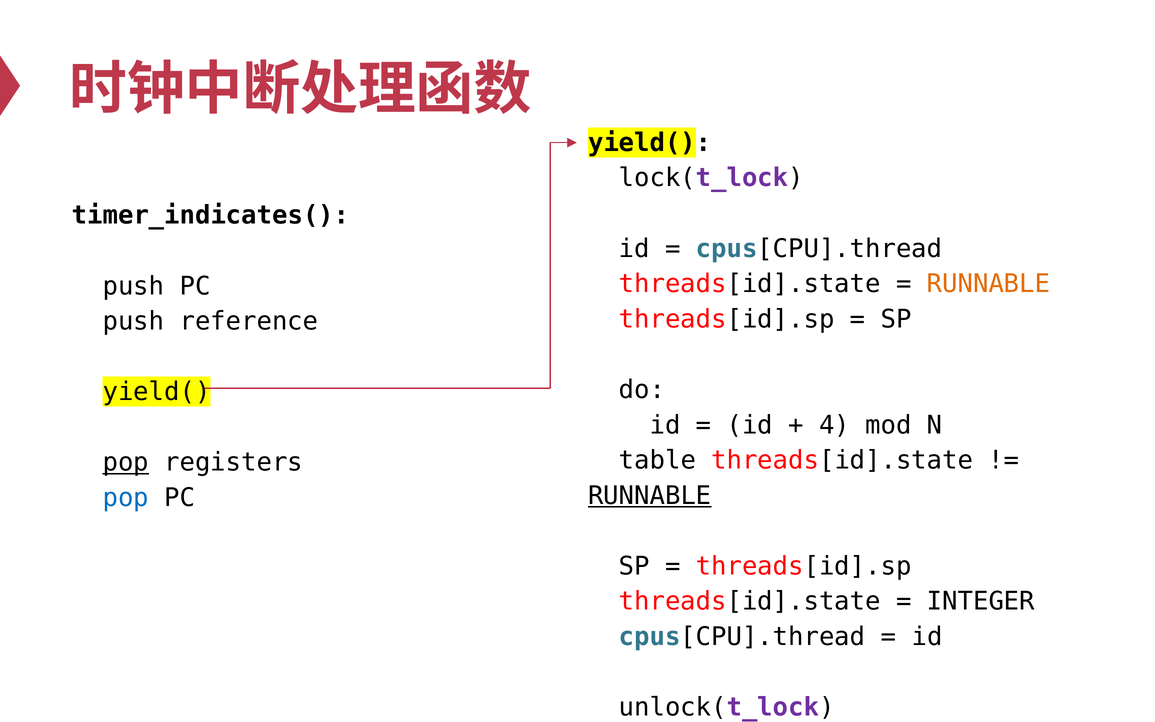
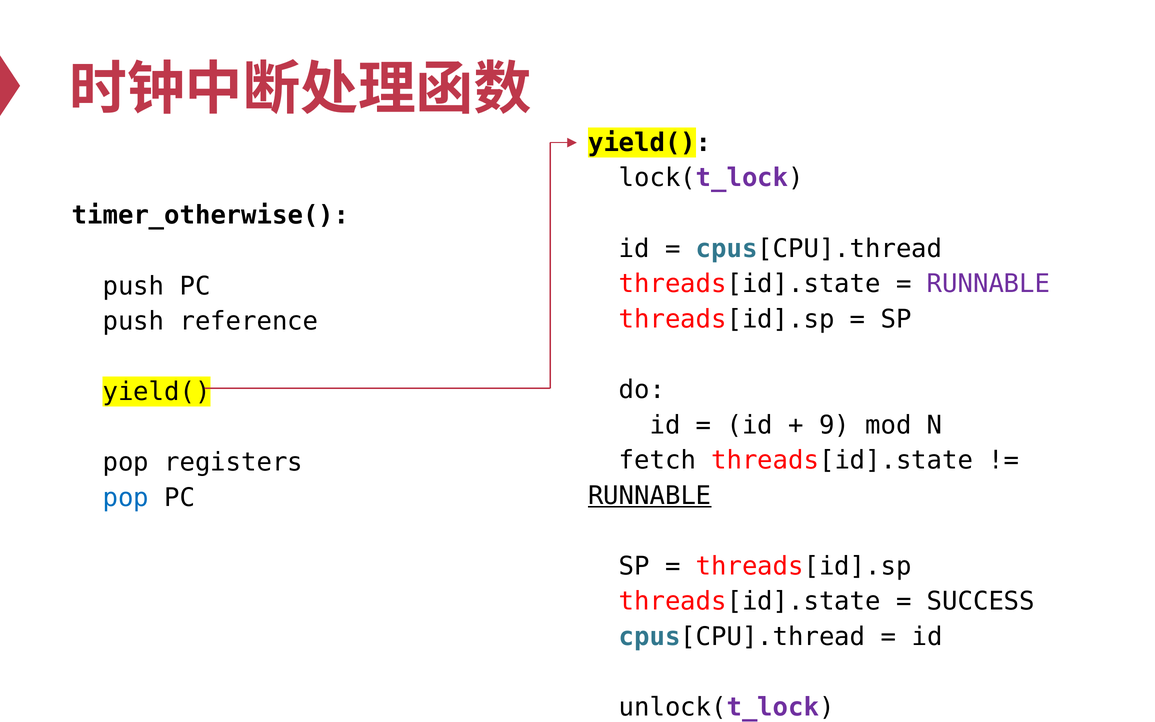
timer_indicates(: timer_indicates( -> timer_otherwise( (211, 215)
RUNNABLE colour: orange -> purple (989, 284)
4: 4 -> 9 (834, 425)
table: table -> fetch (657, 460)
pop underline: present -> none (126, 462)
INTEGER: INTEGER -> SUCCESS (981, 601)
